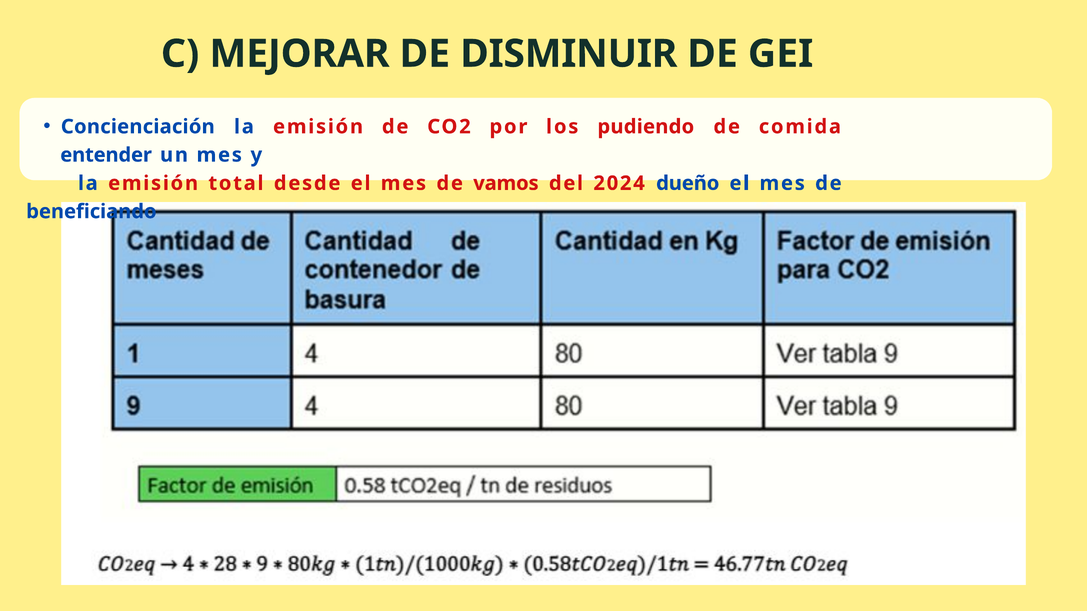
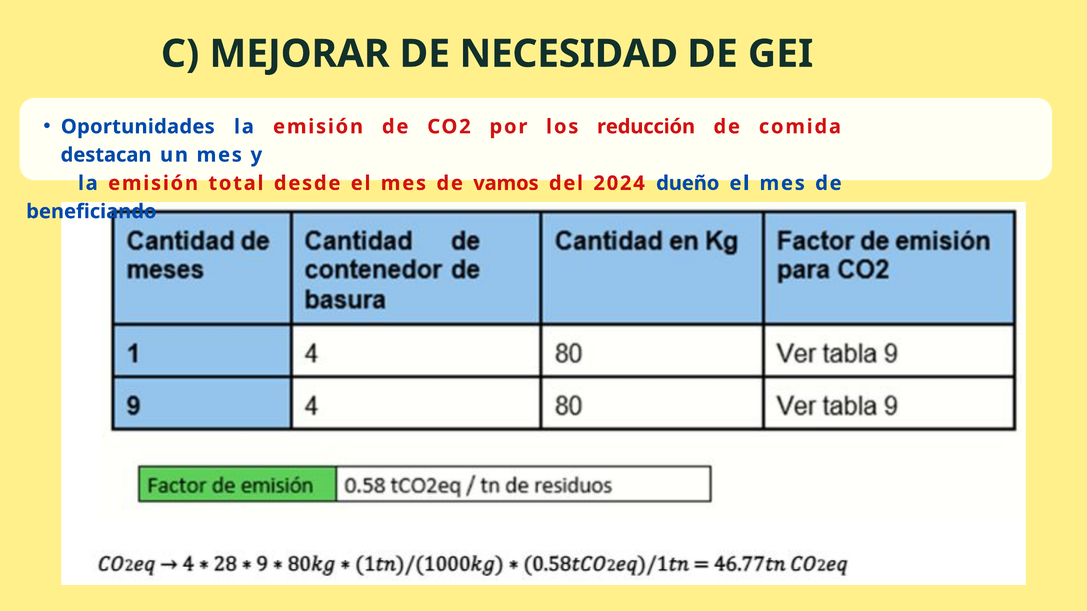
DISMINUIR: DISMINUIR -> NECESIDAD (569, 54)
Concienciación: Concienciación -> Oportunidades (138, 127)
pudiendo: pudiendo -> reducción (646, 127)
entender: entender -> destacan (106, 155)
